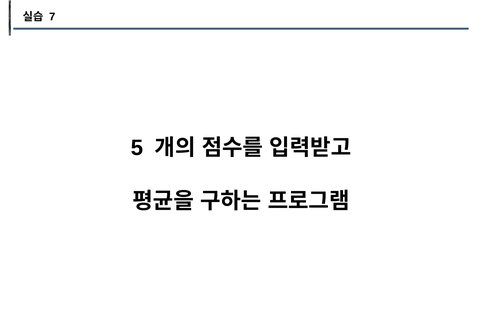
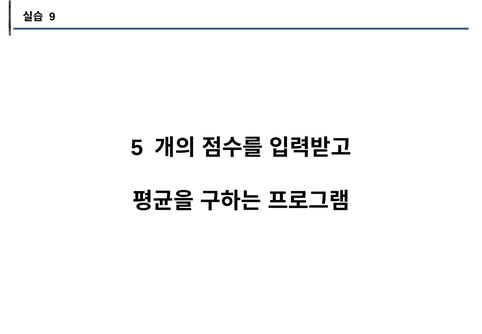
7: 7 -> 9 (52, 17)
